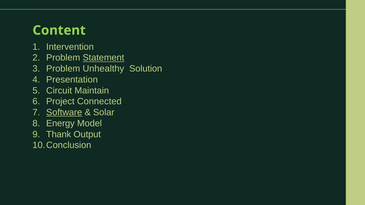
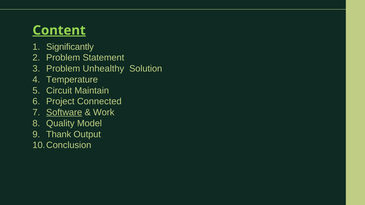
Content underline: none -> present (59, 30)
Intervention: Intervention -> Significantly (70, 47)
Statement underline: present -> none (103, 58)
Presentation: Presentation -> Temperature (72, 80)
Solar: Solar -> Work (104, 113)
Energy: Energy -> Quality (60, 124)
